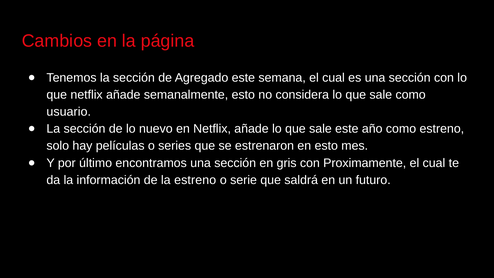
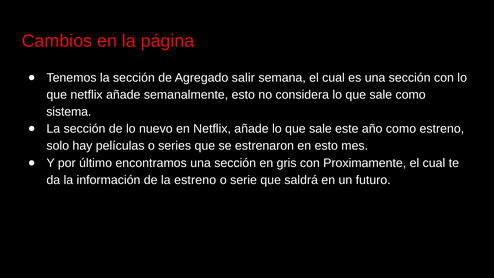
Agregado este: este -> salir (243, 78)
usuario: usuario -> sistema (69, 112)
